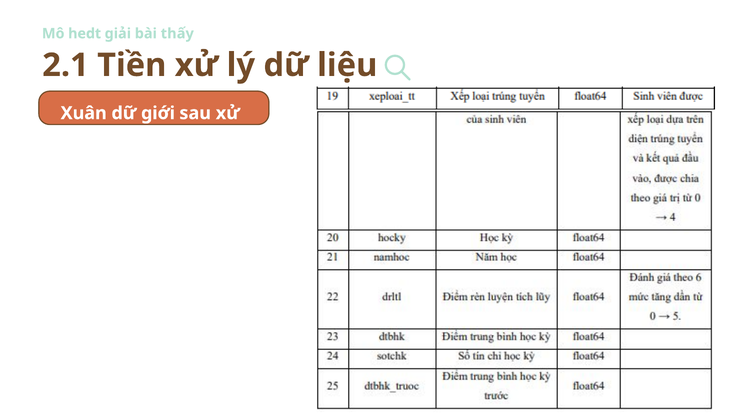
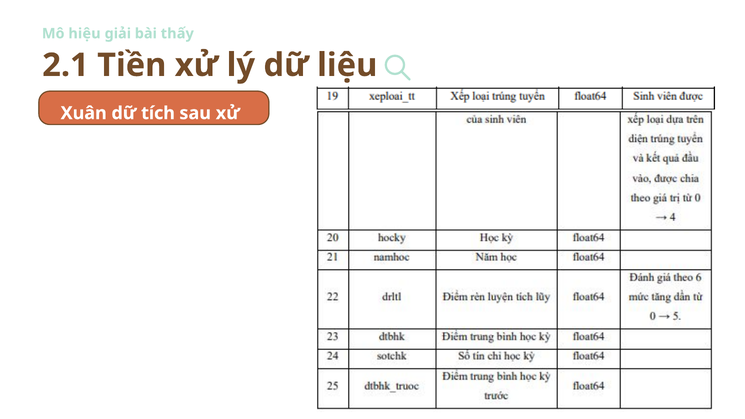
hedt: hedt -> hiệu (84, 34)
giới: giới -> tích (158, 113)
